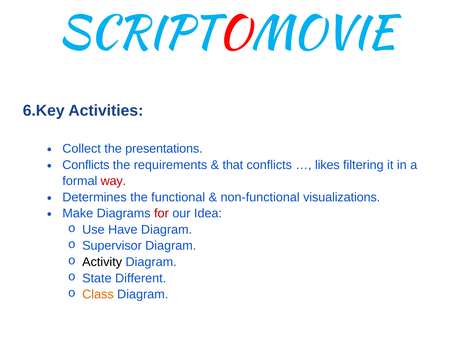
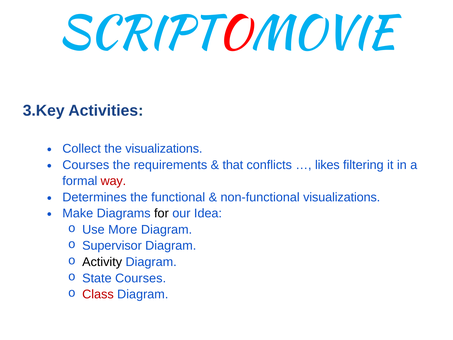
6.Key: 6.Key -> 3.Key (44, 111)
the presentations: presentations -> visualizations (164, 149)
Conflicts: Conflicts -> Courses (86, 165)
for colour: red -> black (161, 213)
Have: Have -> More (123, 229)
State Different: Different -> Courses (141, 278)
Class colour: orange -> red (98, 294)
